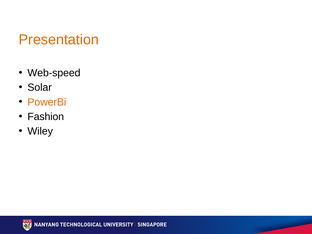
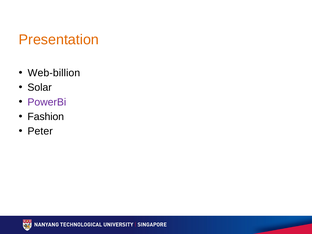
Web-speed: Web-speed -> Web-billion (54, 73)
PowerBi colour: orange -> purple (47, 102)
Wiley: Wiley -> Peter (40, 131)
